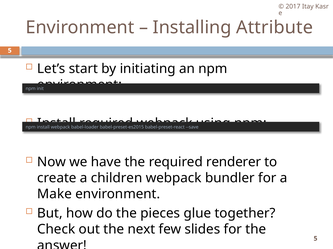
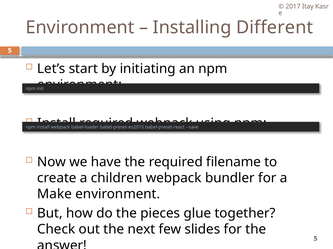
Attribute: Attribute -> Different (275, 28)
renderer: renderer -> filename (234, 162)
